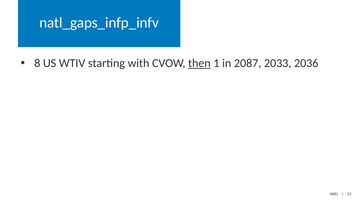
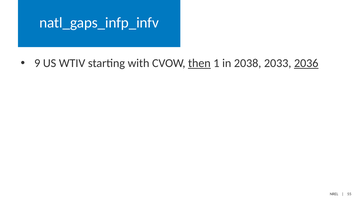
8: 8 -> 9 (37, 63)
2087: 2087 -> 2038 (248, 63)
2036 underline: none -> present (306, 63)
